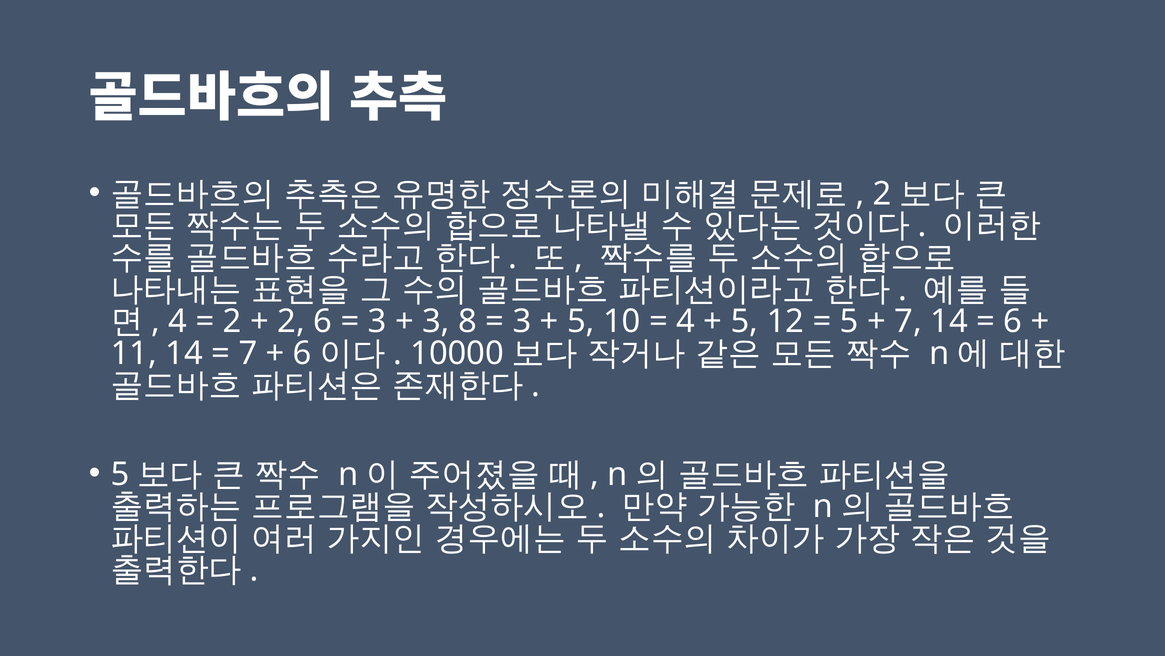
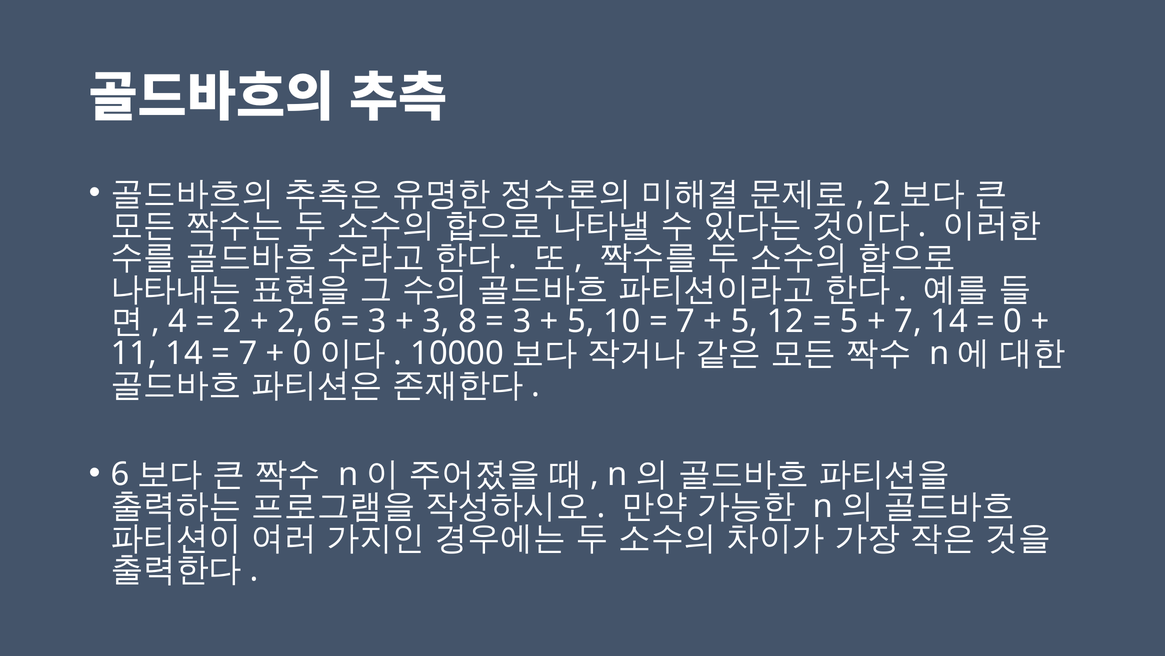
4: 4 -> 7 (686, 321)
6: 6 -> 0 (1013, 321)
6: 6 -> 0 (302, 353)
5: 5 -> 6 (120, 474)
